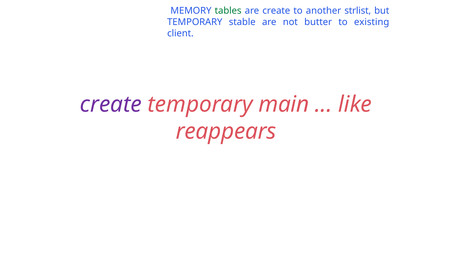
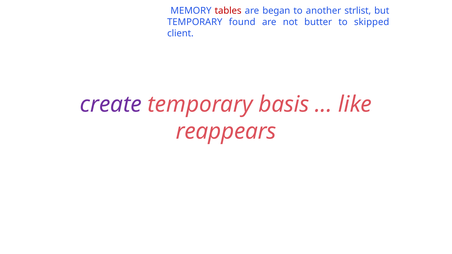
tables colour: green -> red (228, 11)
are create: create -> began (276, 11)
stable: stable -> found (242, 22)
existing: existing -> skipped (372, 22)
main: main -> basis (284, 104)
